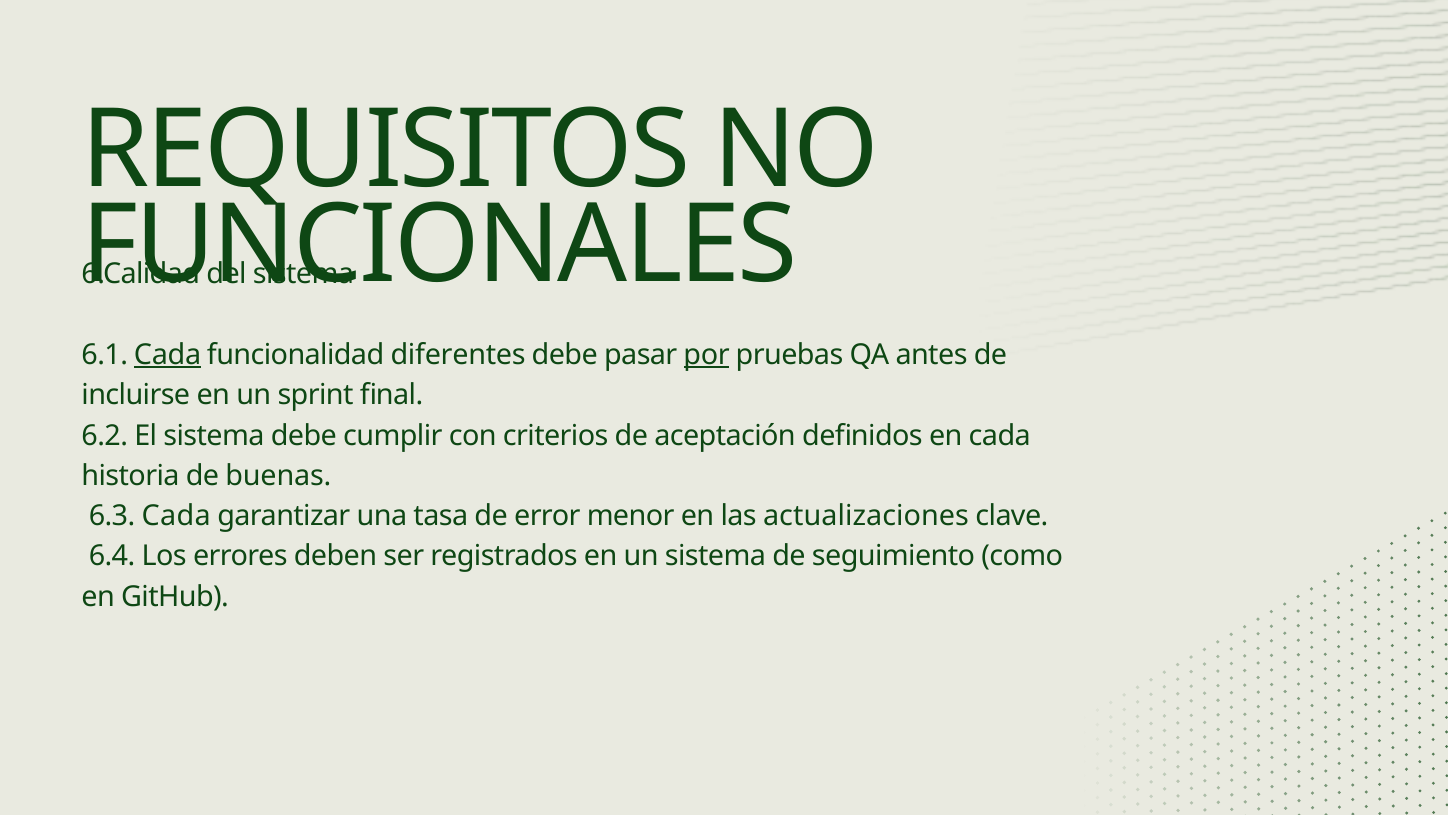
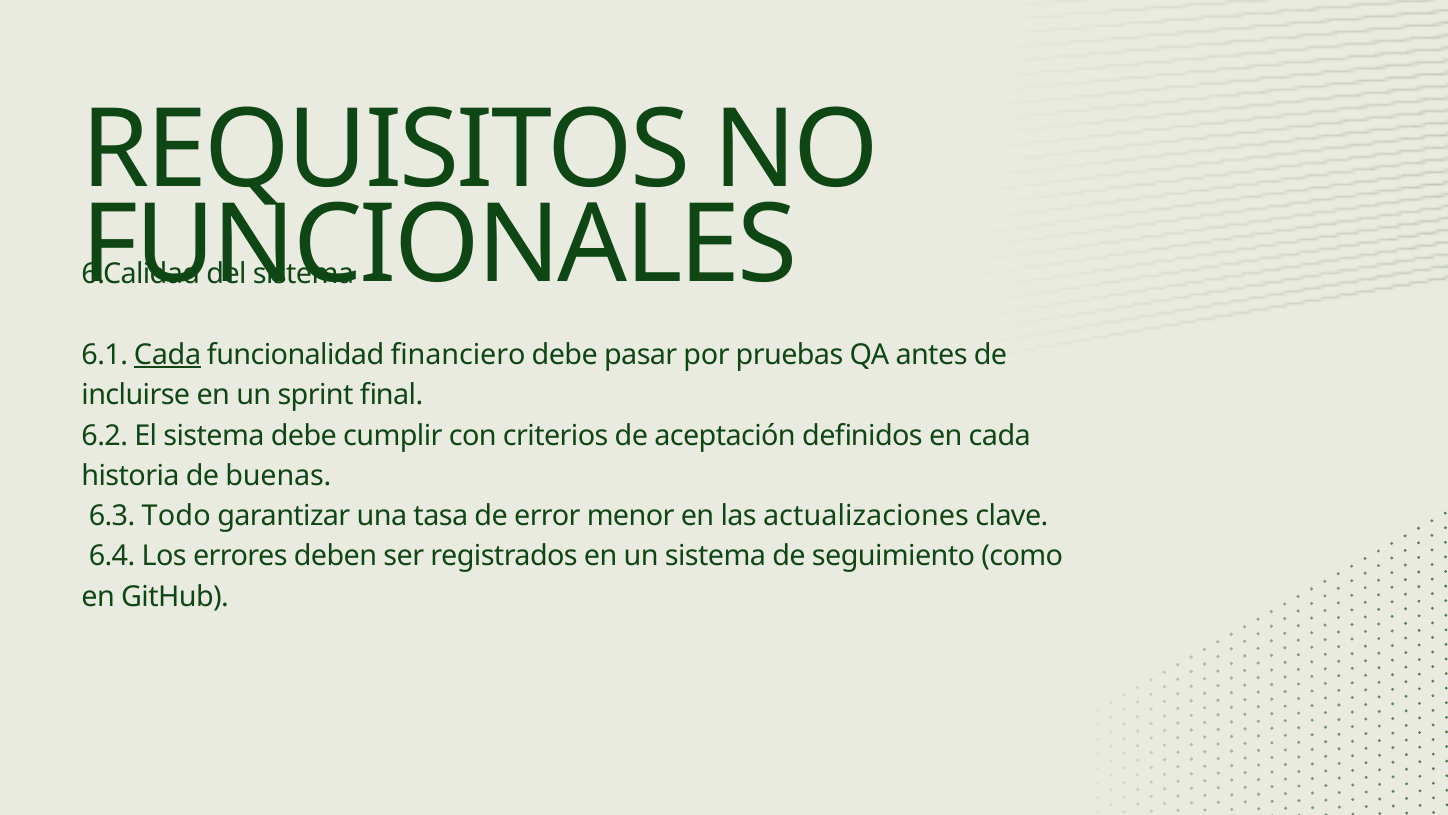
diferentes: diferentes -> financiero (458, 355)
por underline: present -> none (707, 355)
6.3 Cada: Cada -> Todo (176, 516)
